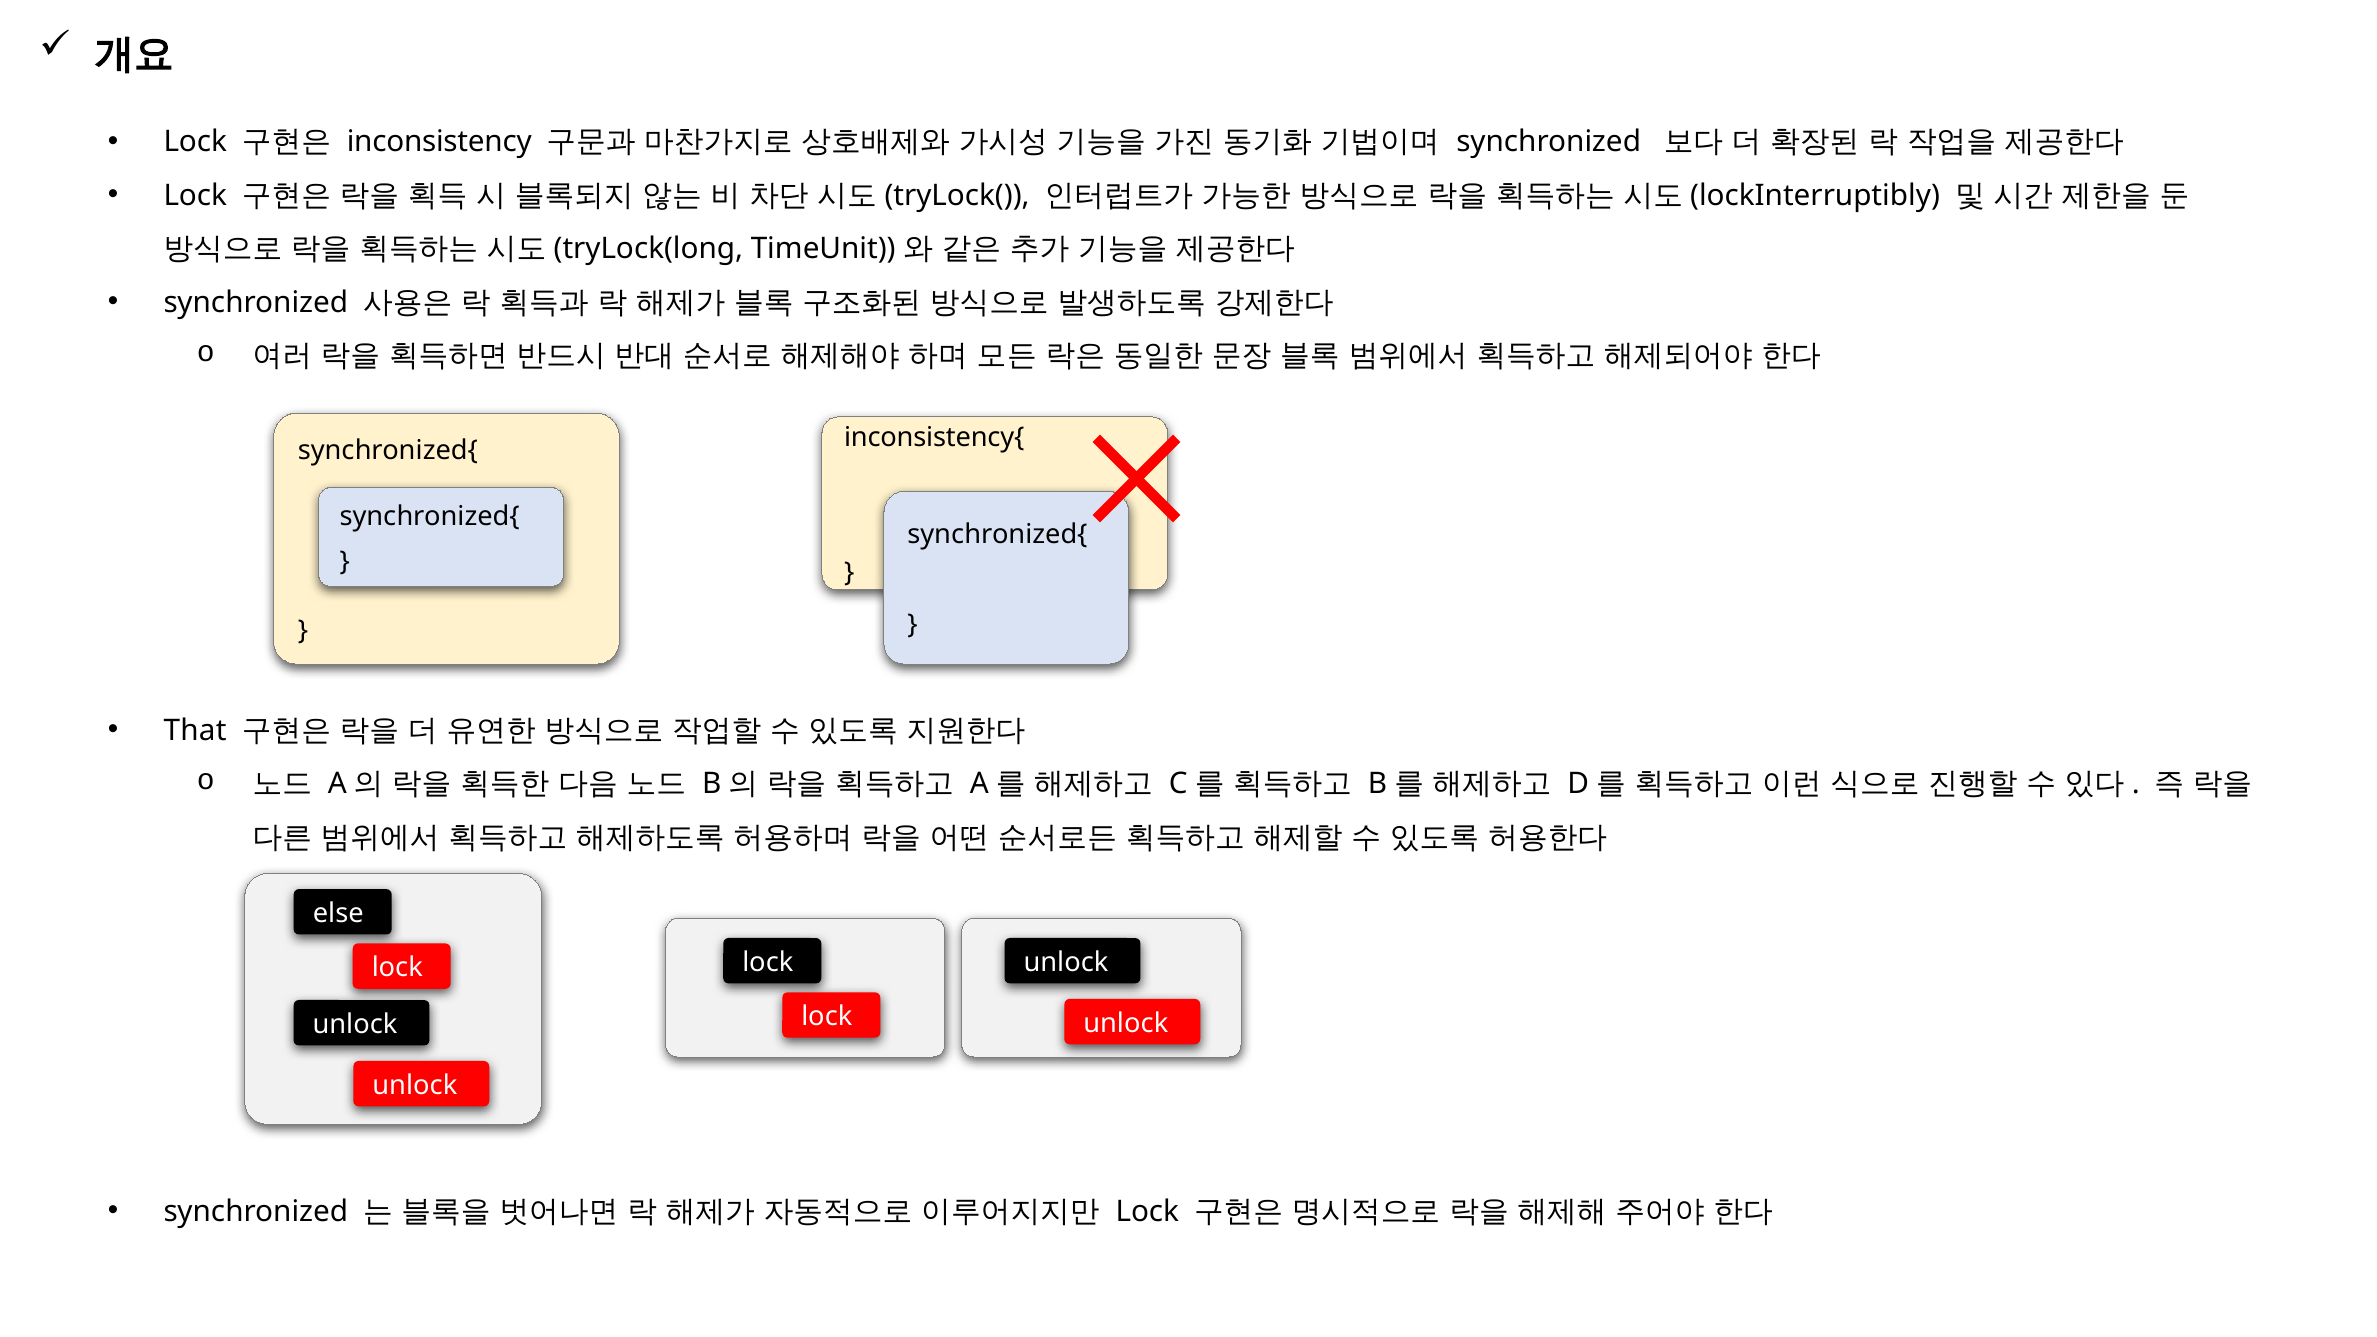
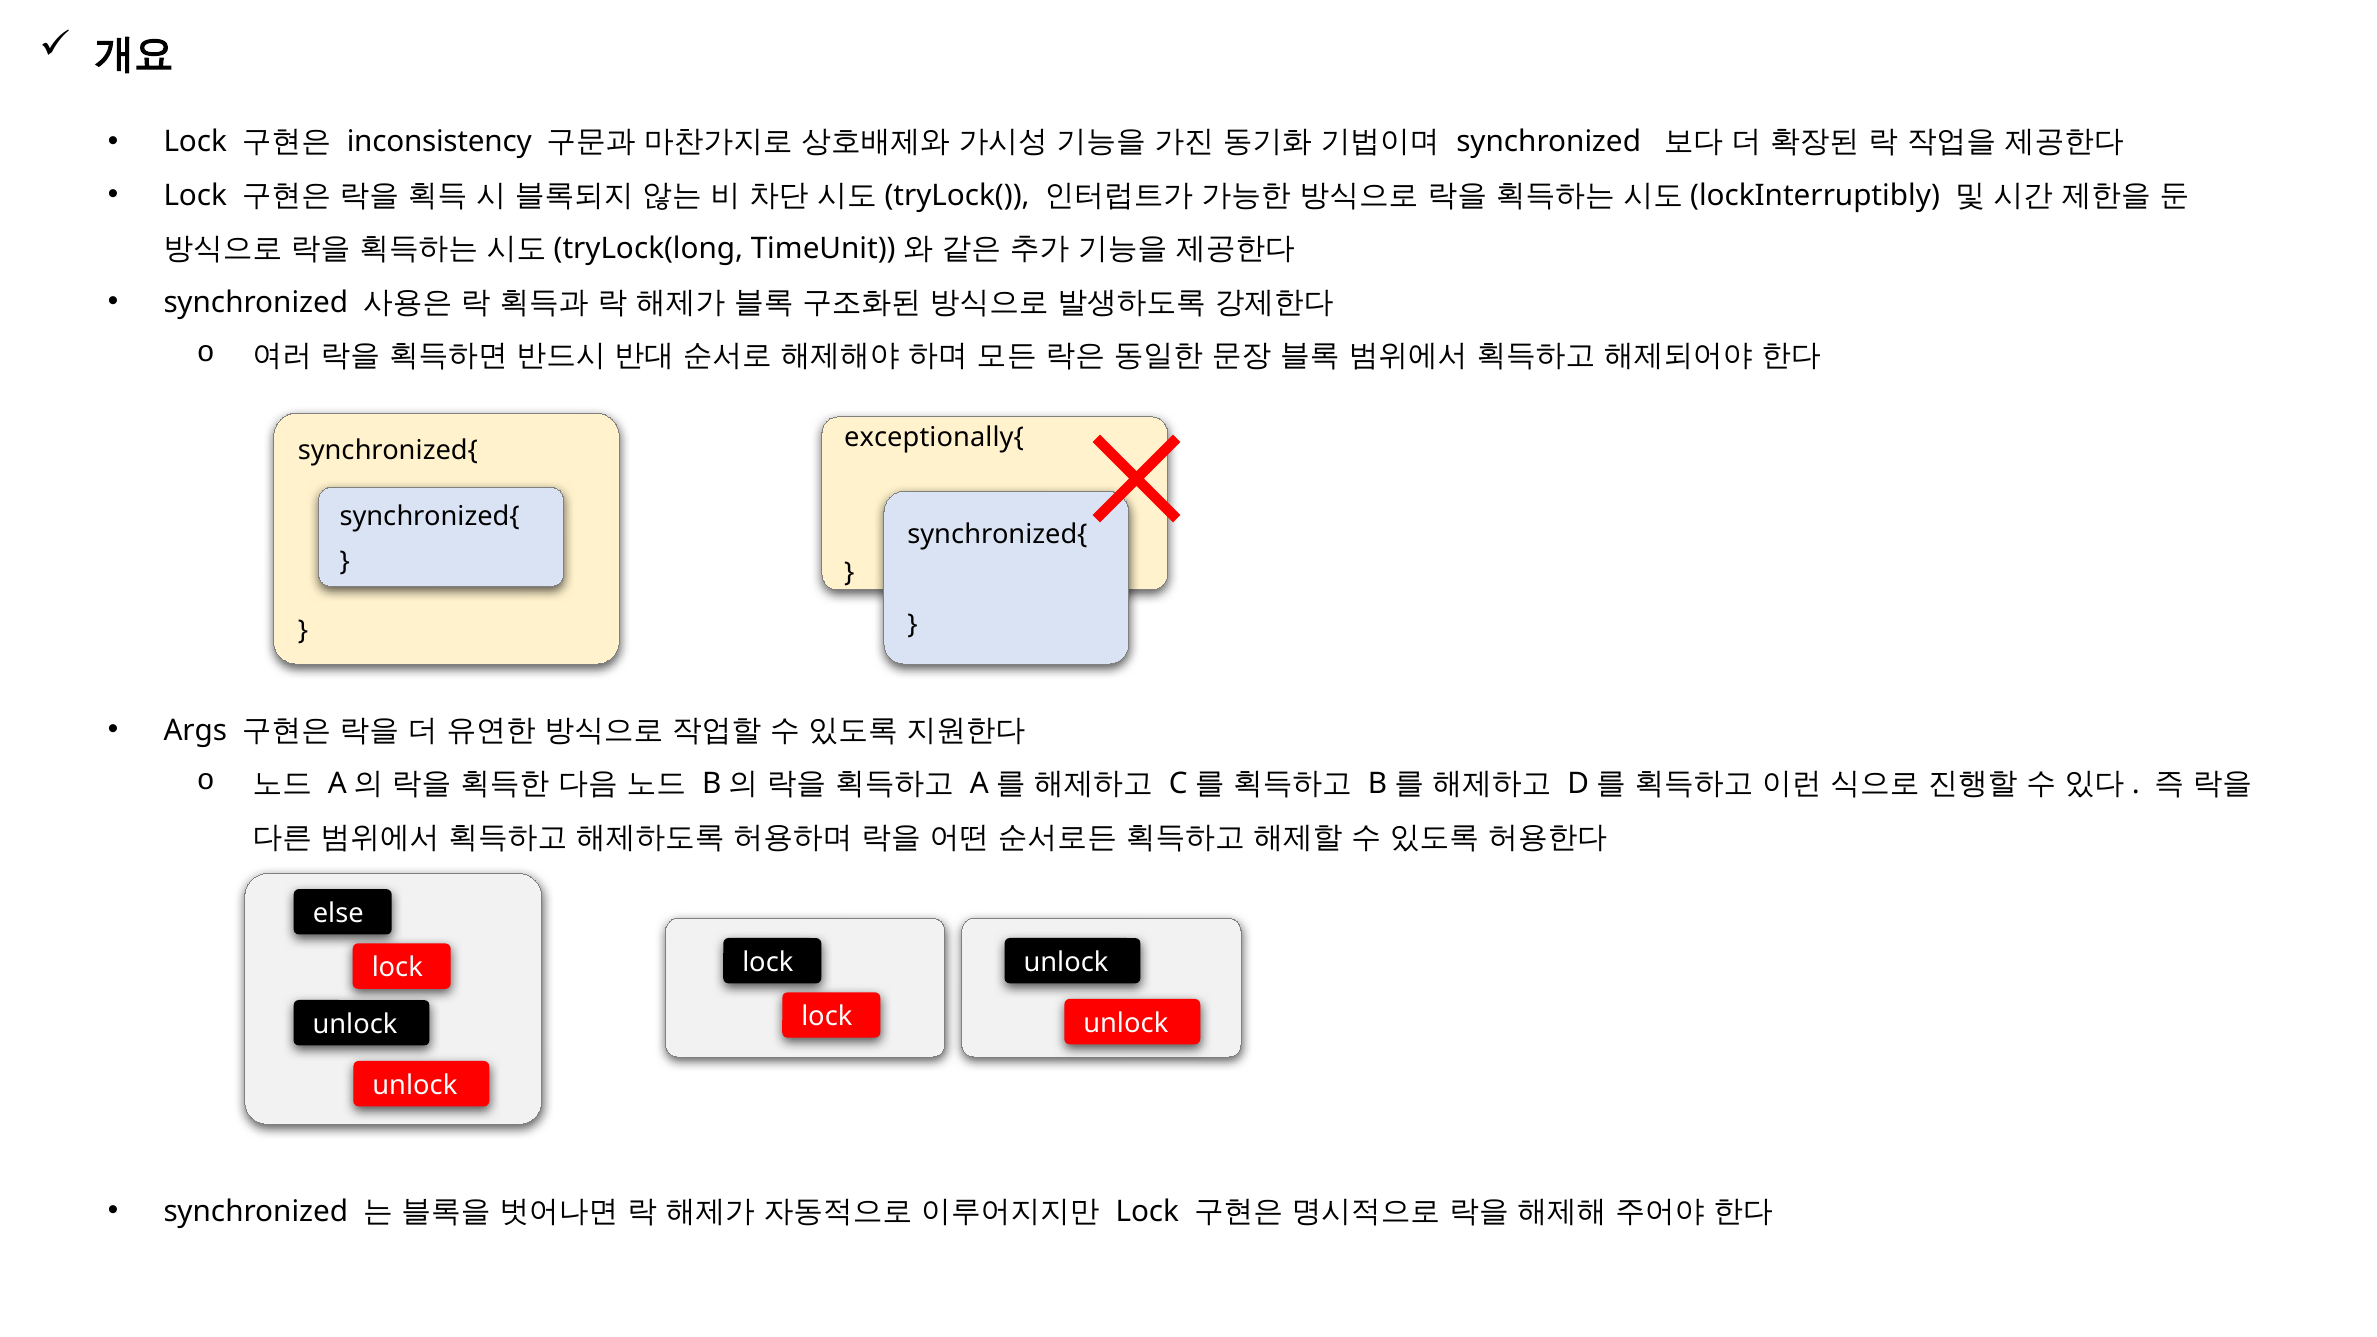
inconsistency{: inconsistency{ -> exceptionally{ (934, 438)
That: That -> Args (195, 730)
